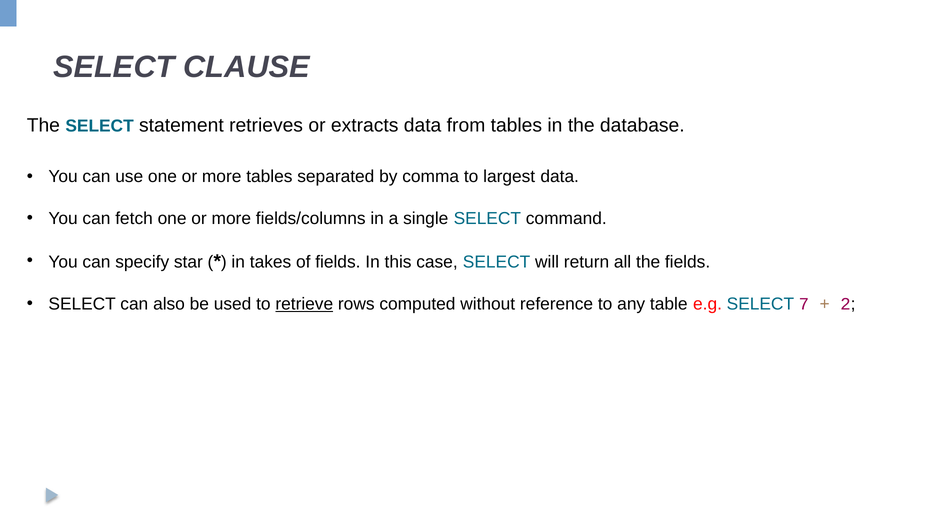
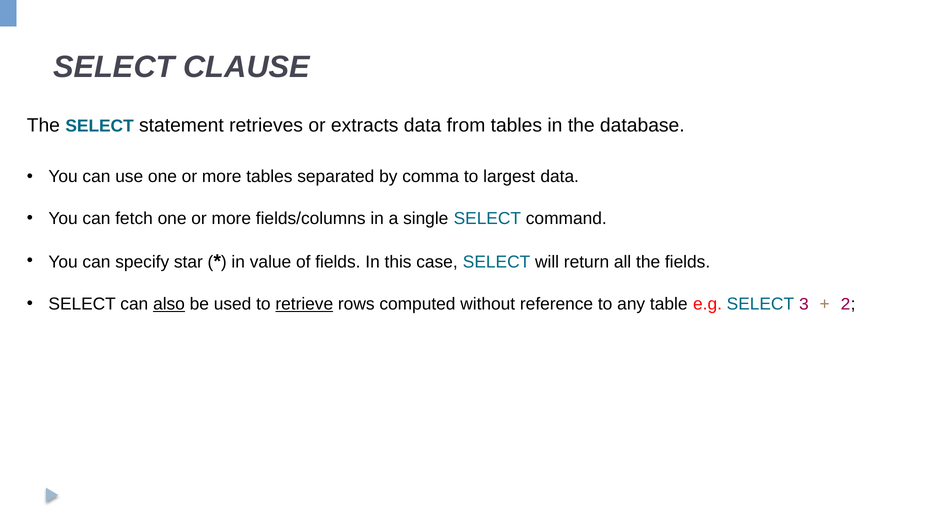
takes: takes -> value (271, 262)
also underline: none -> present (169, 304)
7: 7 -> 3 (804, 304)
